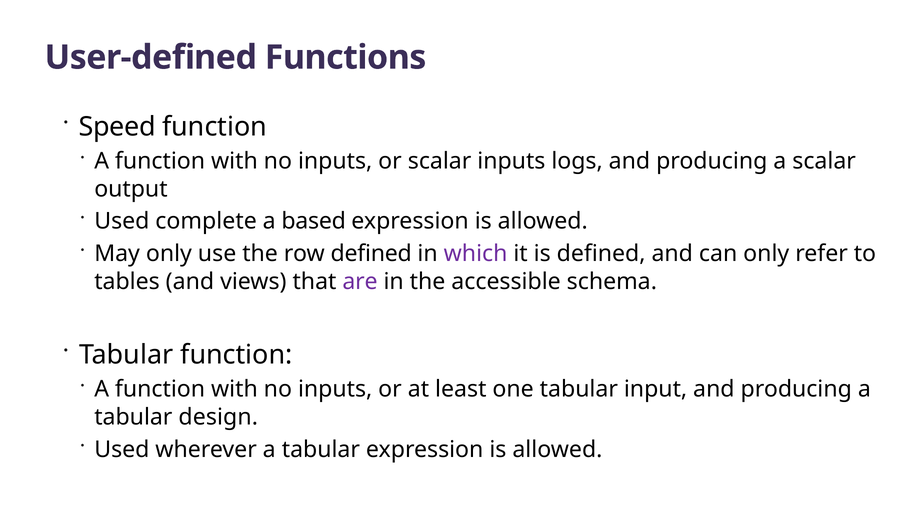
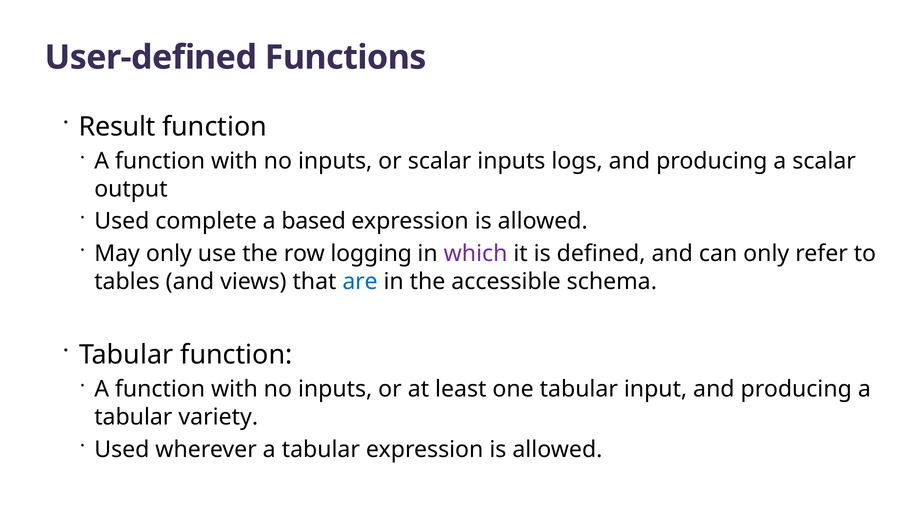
Speed: Speed -> Result (117, 127)
row defined: defined -> logging (371, 254)
are colour: purple -> blue (360, 281)
design: design -> variety (218, 417)
